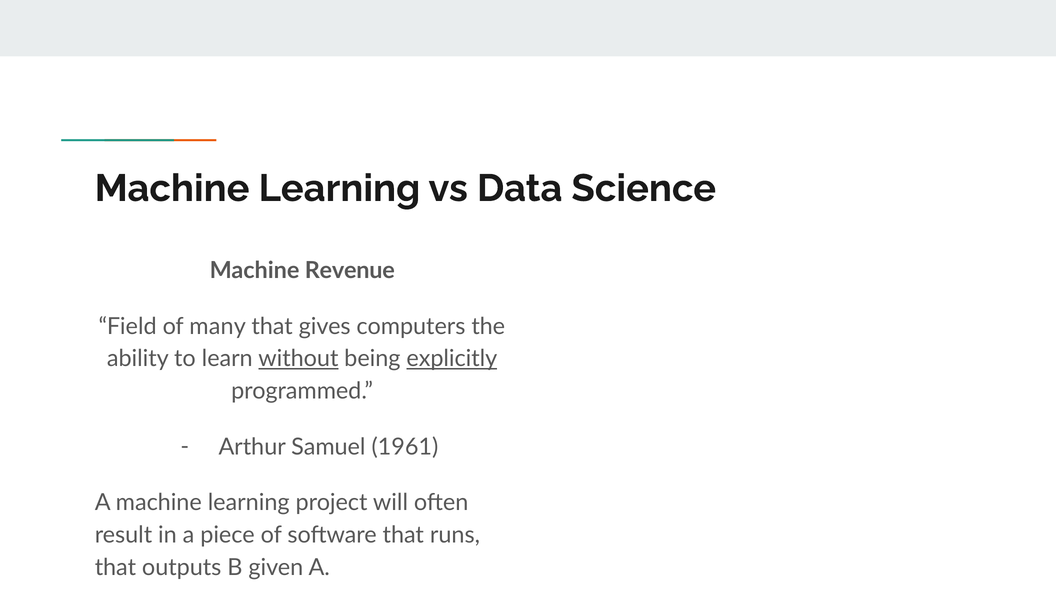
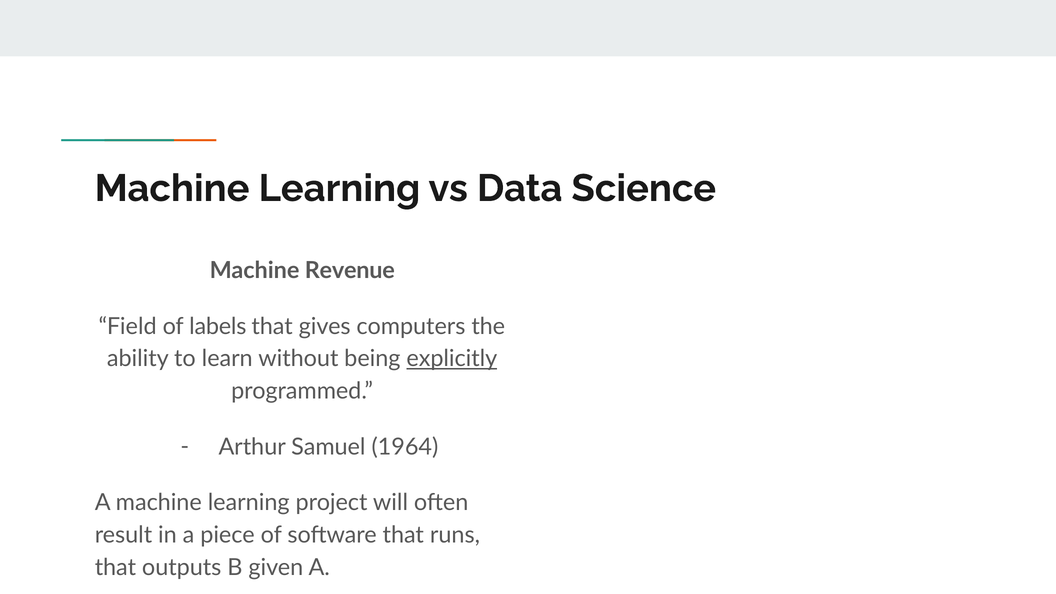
many: many -> labels (218, 326)
without underline: present -> none (298, 359)
1961: 1961 -> 1964 (405, 447)
